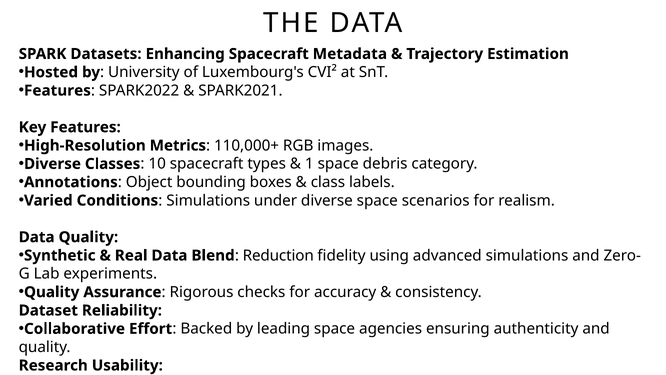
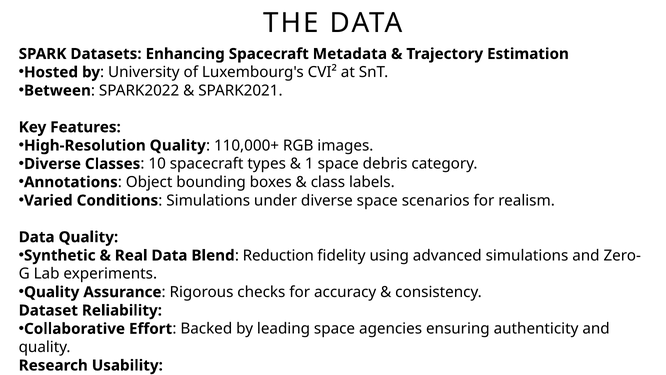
Features: Features -> Between (57, 90)
High-Resolution Metrics: Metrics -> Quality (178, 145)
